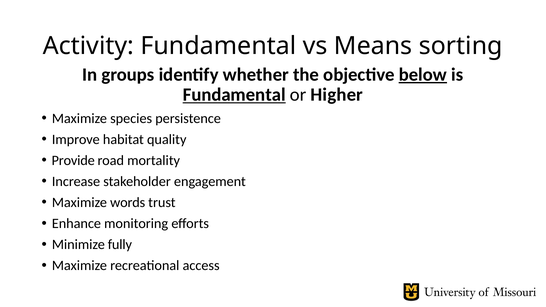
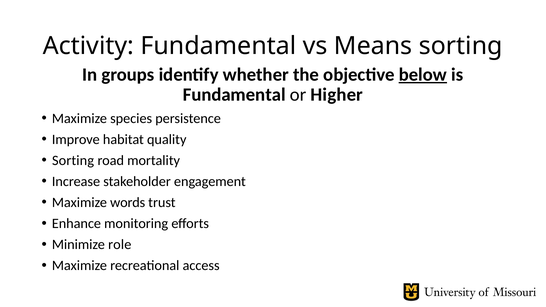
Fundamental underline: present -> none (234, 95)
Provide: Provide -> Sorting (73, 160)
fully: fully -> role (120, 245)
